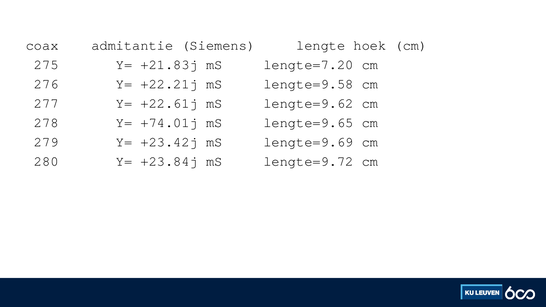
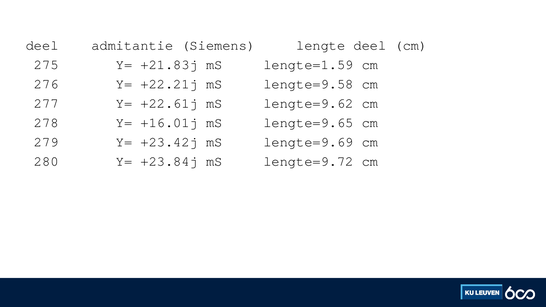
coax: coax -> deel (42, 45)
lengte hoek: hoek -> deel (370, 45)
lengte=7.20: lengte=7.20 -> lengte=1.59 (308, 65)
+74.01j: +74.01j -> +16.01j (169, 123)
